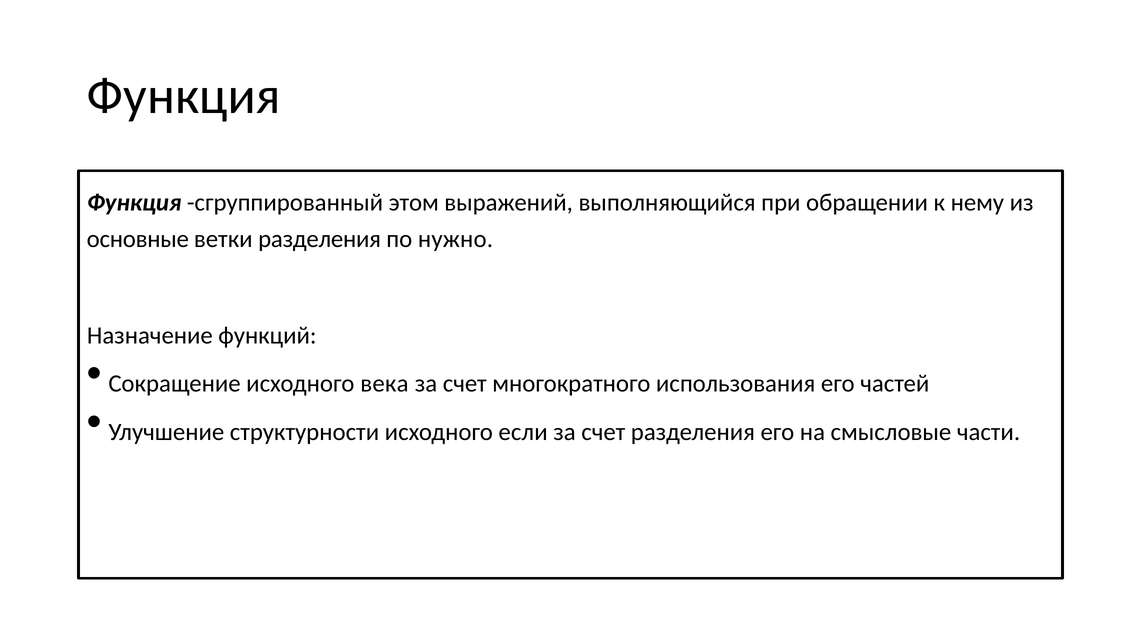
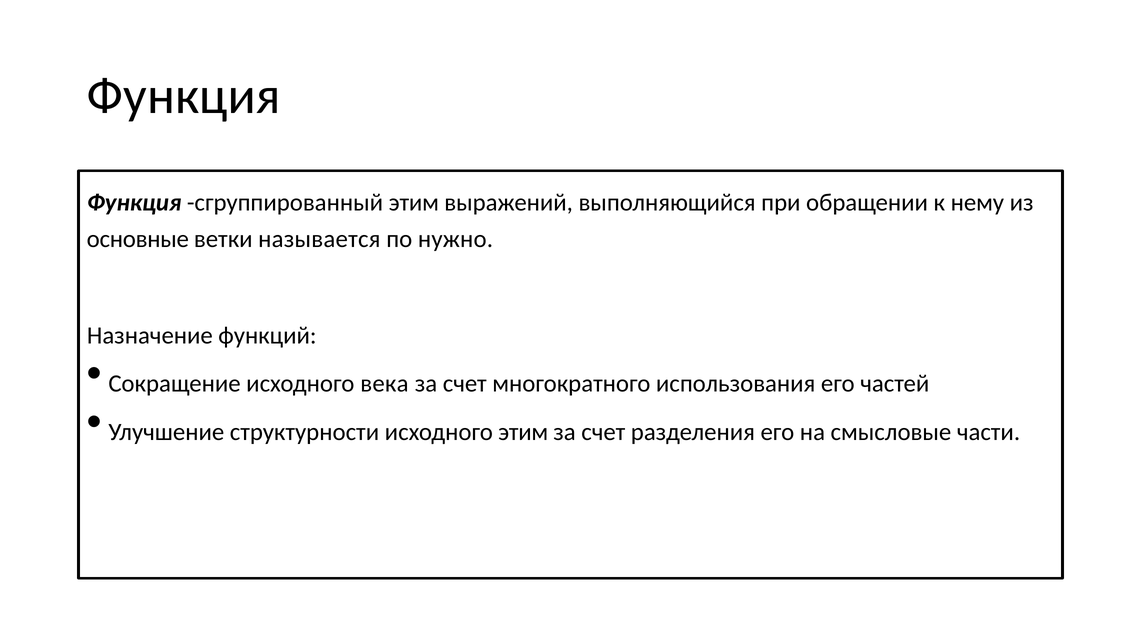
сгруппированный этом: этом -> этим (414, 202)
ветки разделения: разделения -> называется (319, 239)
исходного если: если -> этим (523, 432)
